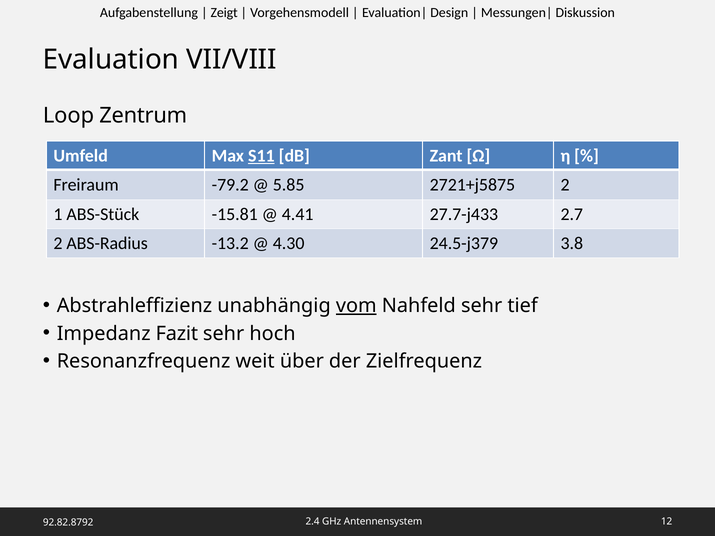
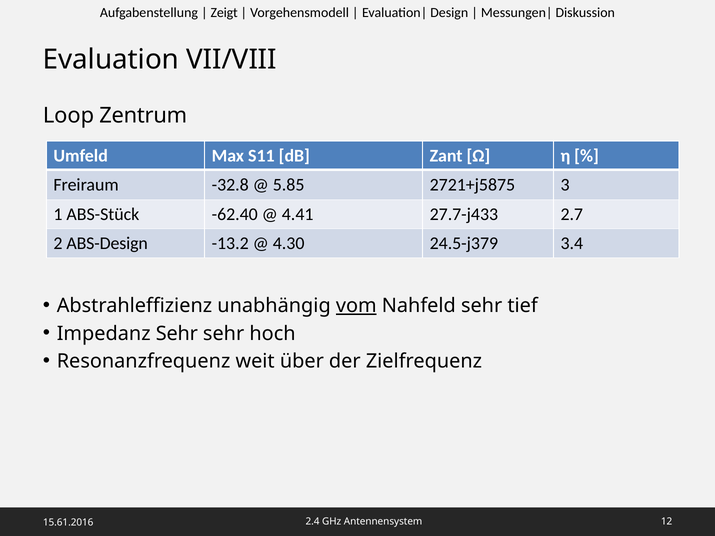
S11 underline: present -> none (261, 156)
-79.2: -79.2 -> -32.8 (230, 185)
2721+j5875 2: 2 -> 3 (565, 185)
-15.81: -15.81 -> -62.40 (235, 215)
ABS-Radius: ABS-Radius -> ABS-Design (107, 244)
3.8: 3.8 -> 3.4 (572, 244)
Impedanz Fazit: Fazit -> Sehr (177, 334)
92.82.8792: 92.82.8792 -> 15.61.2016 (68, 523)
